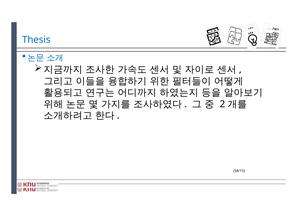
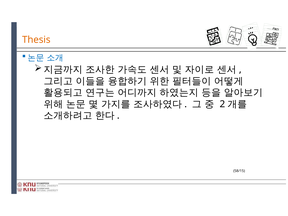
Thesis colour: blue -> orange (36, 40)
